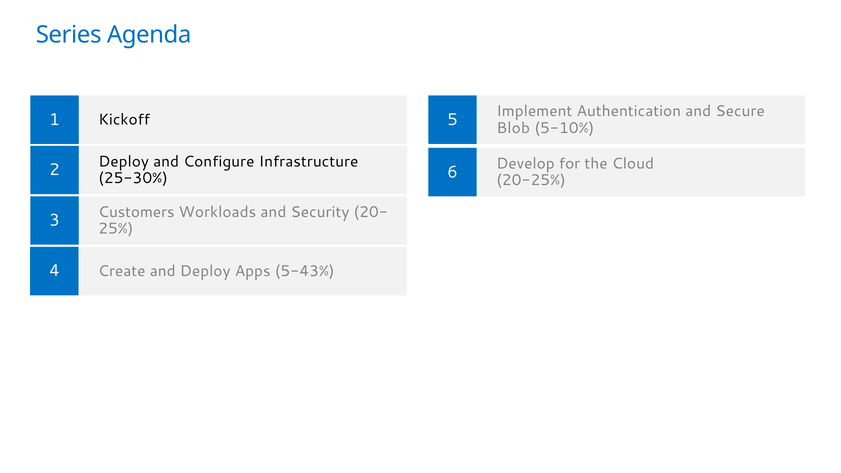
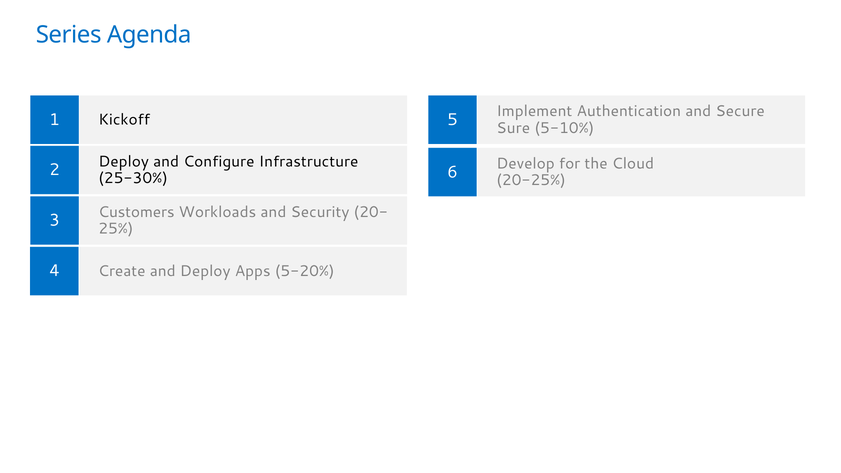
Blob: Blob -> Sure (513, 128)
5-43%: 5-43% -> 5-20% (305, 271)
